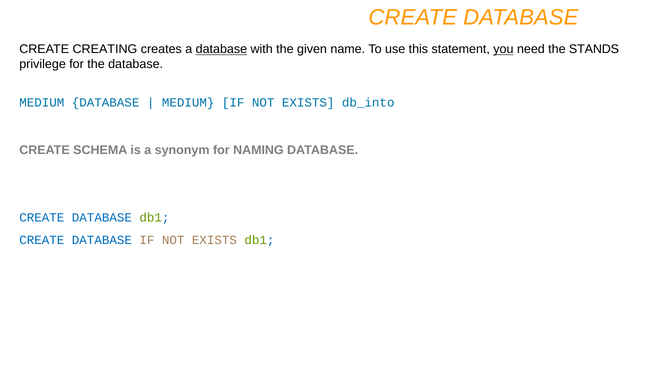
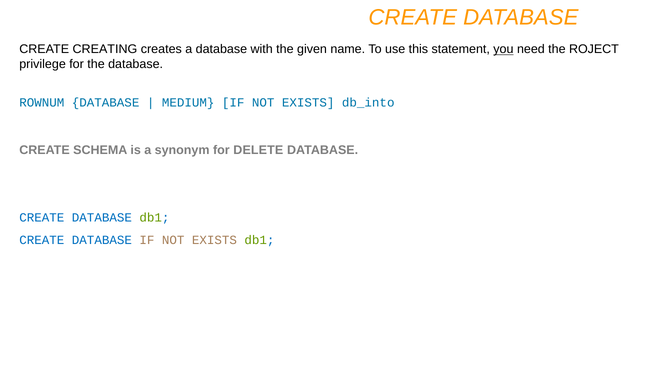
database underline: present -> none (221, 49)
STANDS: STANDS -> ROJECT (594, 49)
MEDIUM: MEDIUM -> ROWNUM (42, 103)
NAMING: NAMING -> DELETE (258, 150)
